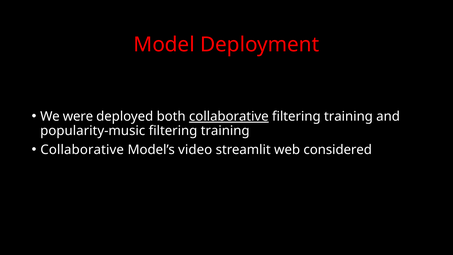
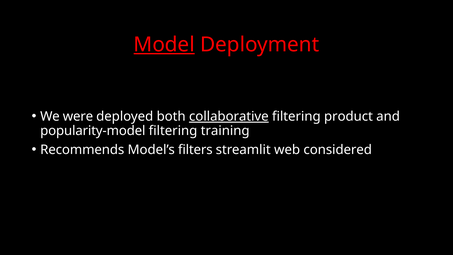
Model underline: none -> present (164, 45)
training: training -> product (348, 116)
popularity-music: popularity-music -> popularity-model (93, 131)
Collaborative: Collaborative -> Recommends (82, 150)
video: video -> filters (195, 150)
